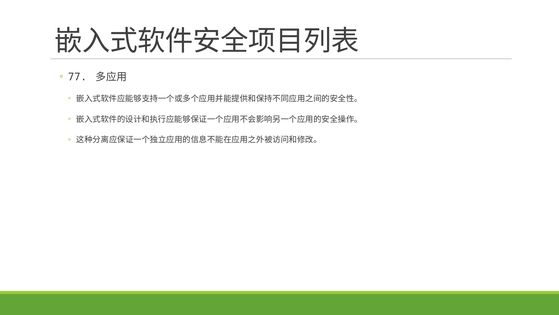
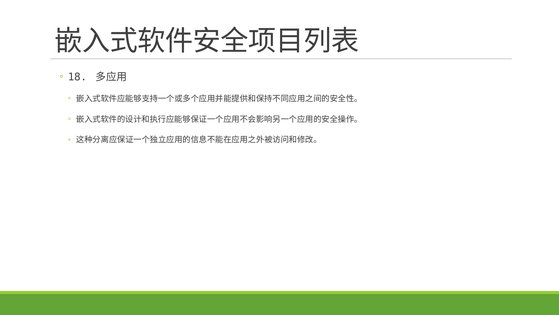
77: 77 -> 18 (77, 77)
